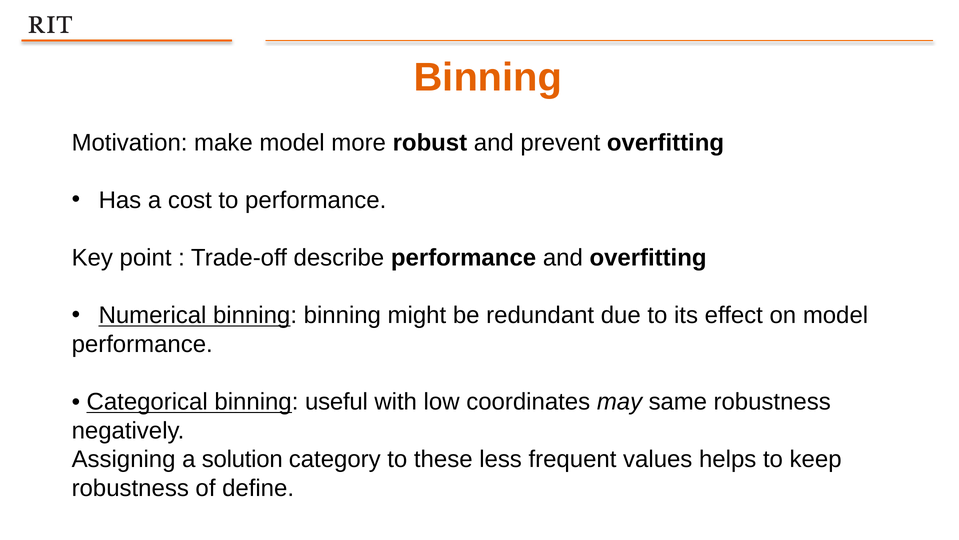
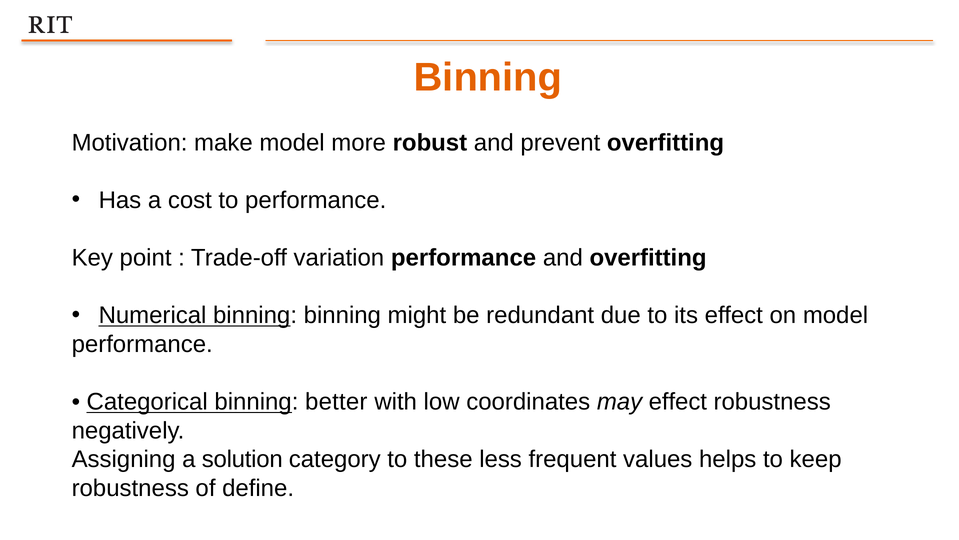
describe: describe -> variation (339, 258)
useful: useful -> better (336, 402)
may same: same -> effect (678, 402)
